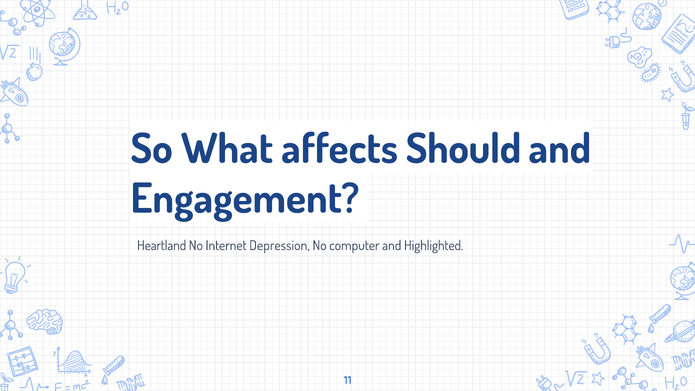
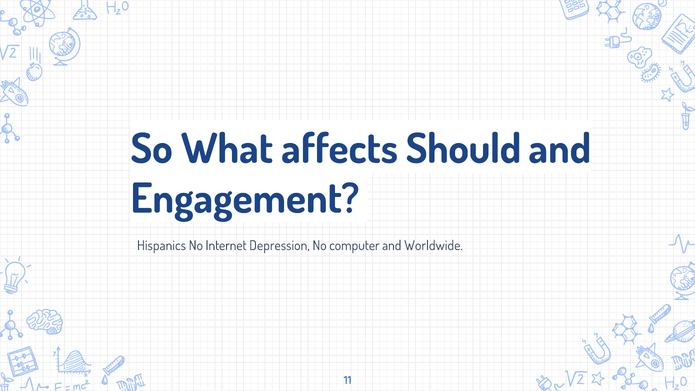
Heartland: Heartland -> Hispanics (162, 246)
Highlighted: Highlighted -> Worldwide (434, 246)
